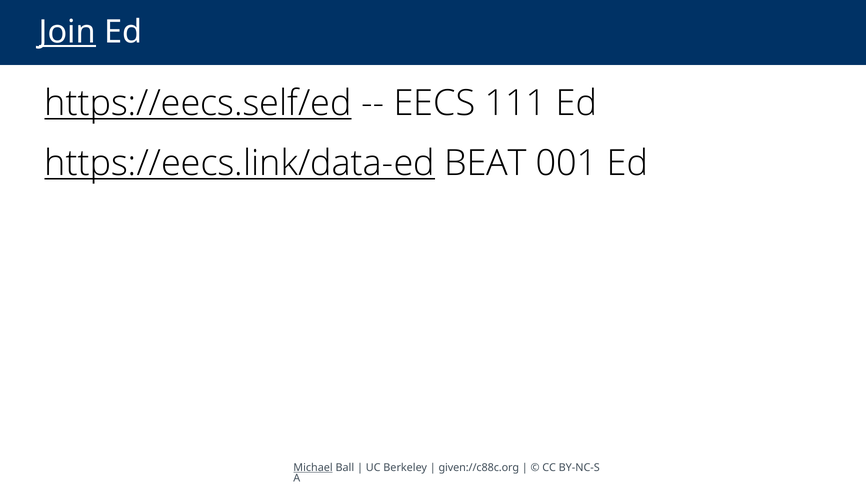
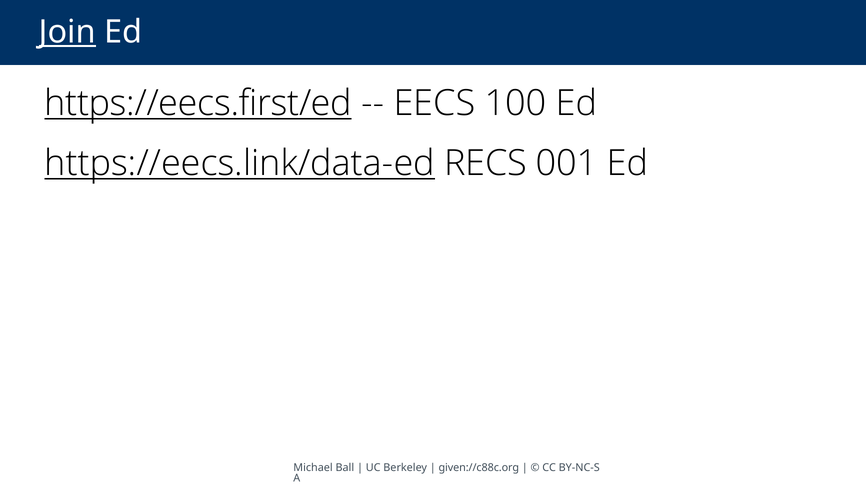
https://eecs.self/ed: https://eecs.self/ed -> https://eecs.first/ed (198, 103)
111: 111 -> 100 (516, 103)
BEAT: BEAT -> RECS (486, 163)
Michael underline: present -> none (313, 468)
